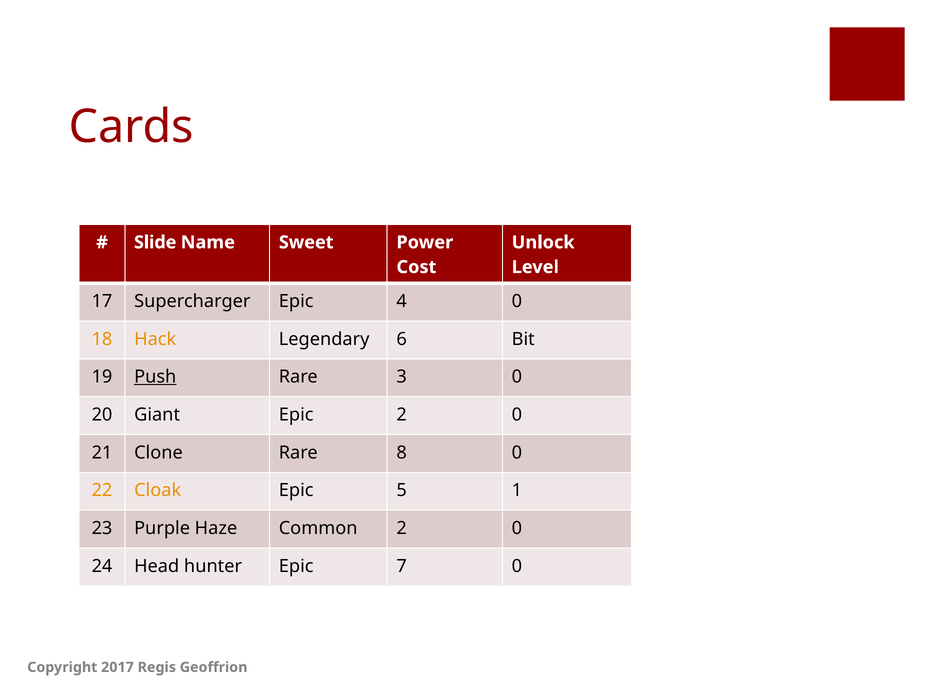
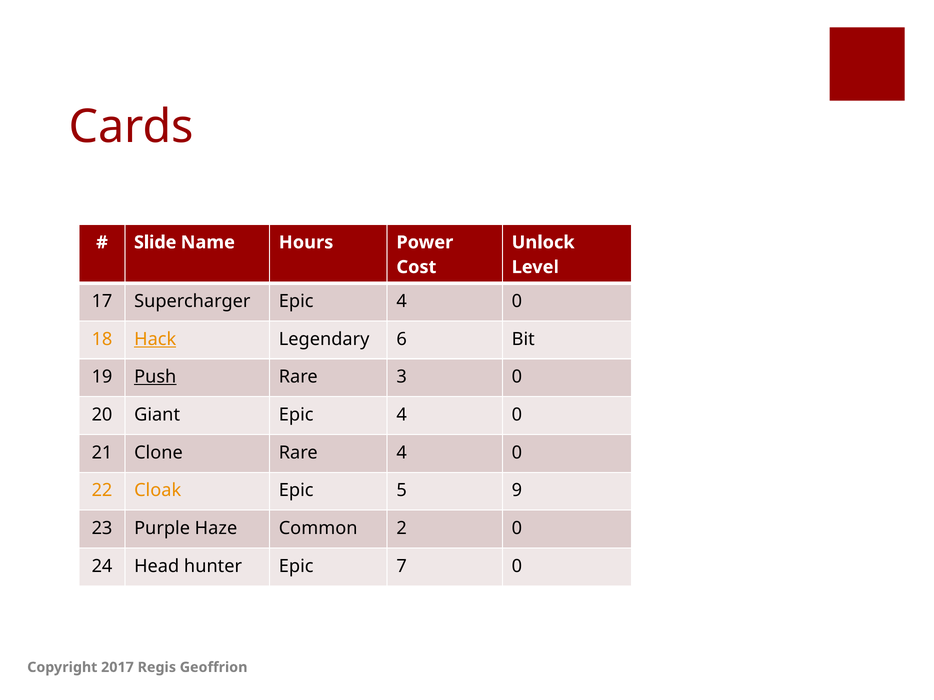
Sweet: Sweet -> Hours (306, 243)
Hack underline: none -> present (155, 339)
Giant Epic 2: 2 -> 4 (402, 415)
Rare 8: 8 -> 4 (402, 453)
1: 1 -> 9 (517, 491)
